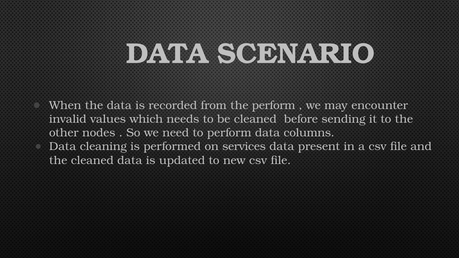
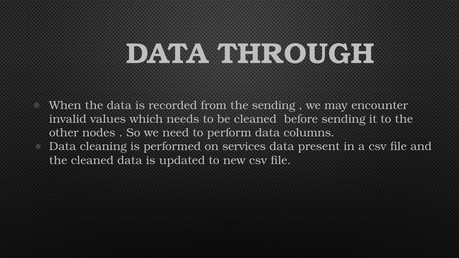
SCENARIO: SCENARIO -> THROUGH (296, 54)
the perform: perform -> sending (274, 105)
